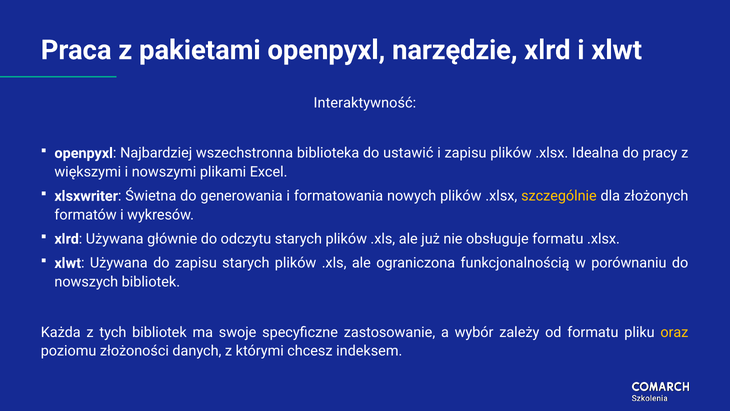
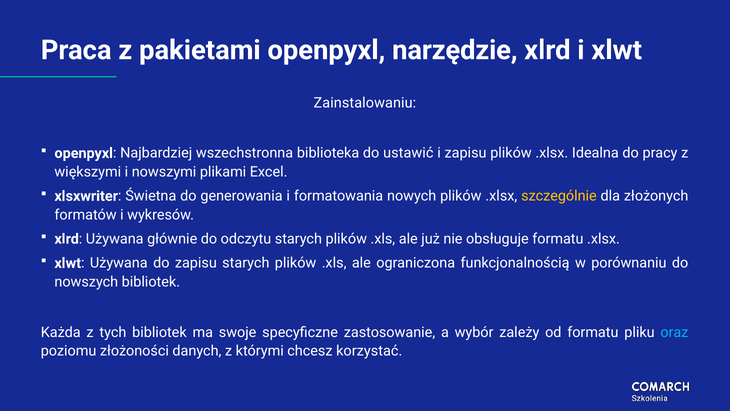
Interaktywność: Interaktywność -> Zainstalowaniu (365, 103)
oraz colour: yellow -> light blue (674, 332)
indeksem: indeksem -> korzystać (369, 351)
